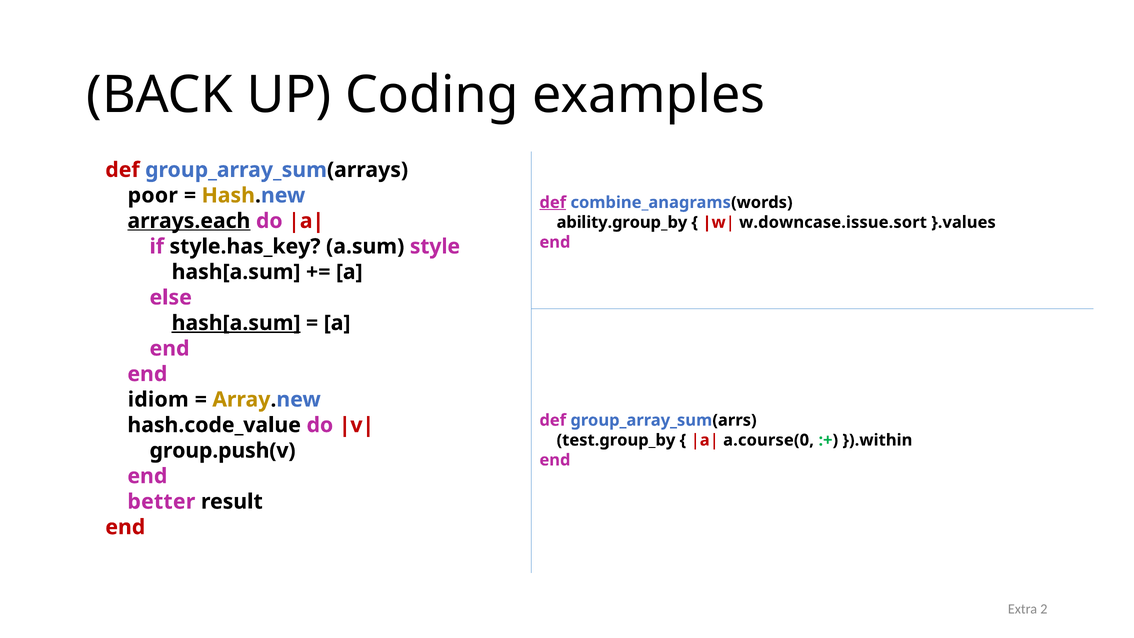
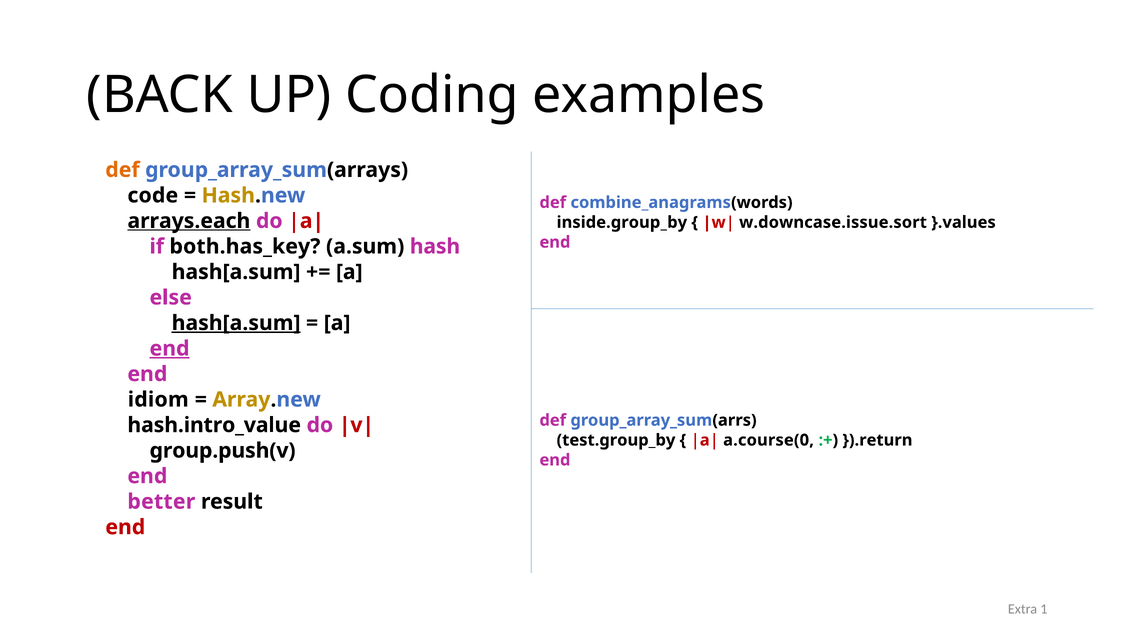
def colour: red -> orange (122, 170)
poor: poor -> code (153, 195)
def underline: present -> none (553, 202)
ability.group_by: ability.group_by -> inside.group_by (622, 222)
style.has_key: style.has_key -> both.has_key (245, 246)
style: style -> hash (435, 246)
end underline: none -> present (170, 348)
hash.code_value: hash.code_value -> hash.intro_value (214, 425)
}).within: }).within -> }).return (877, 440)
2: 2 -> 1 (1044, 609)
